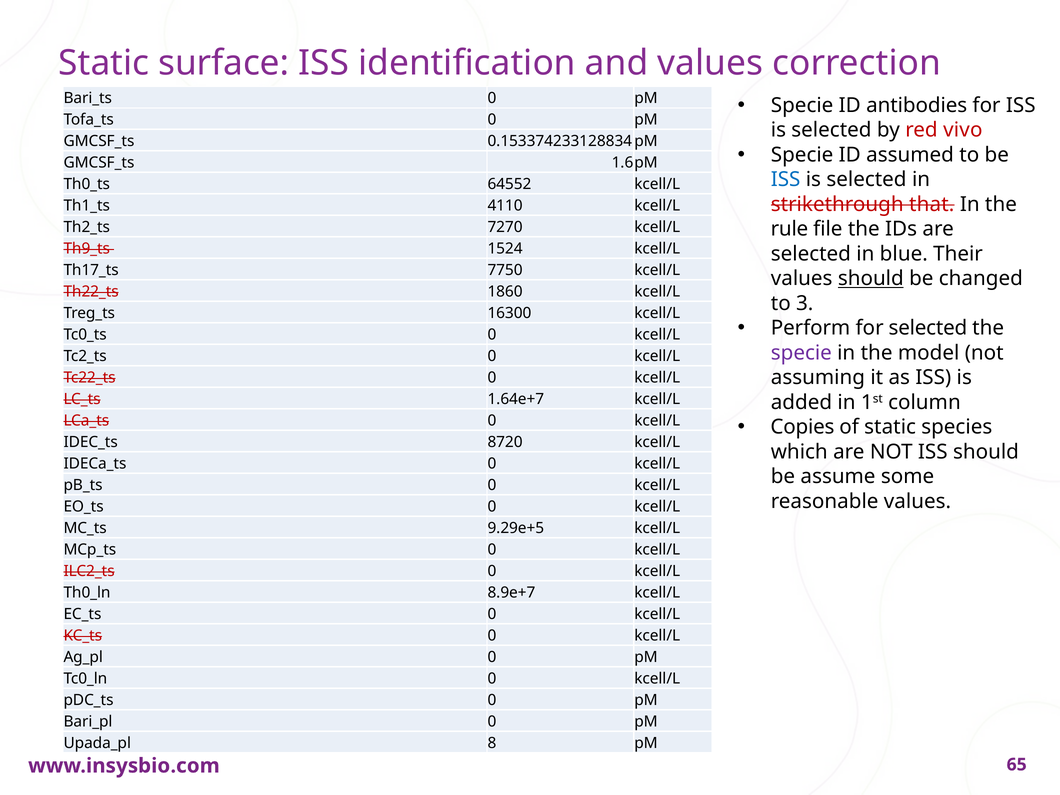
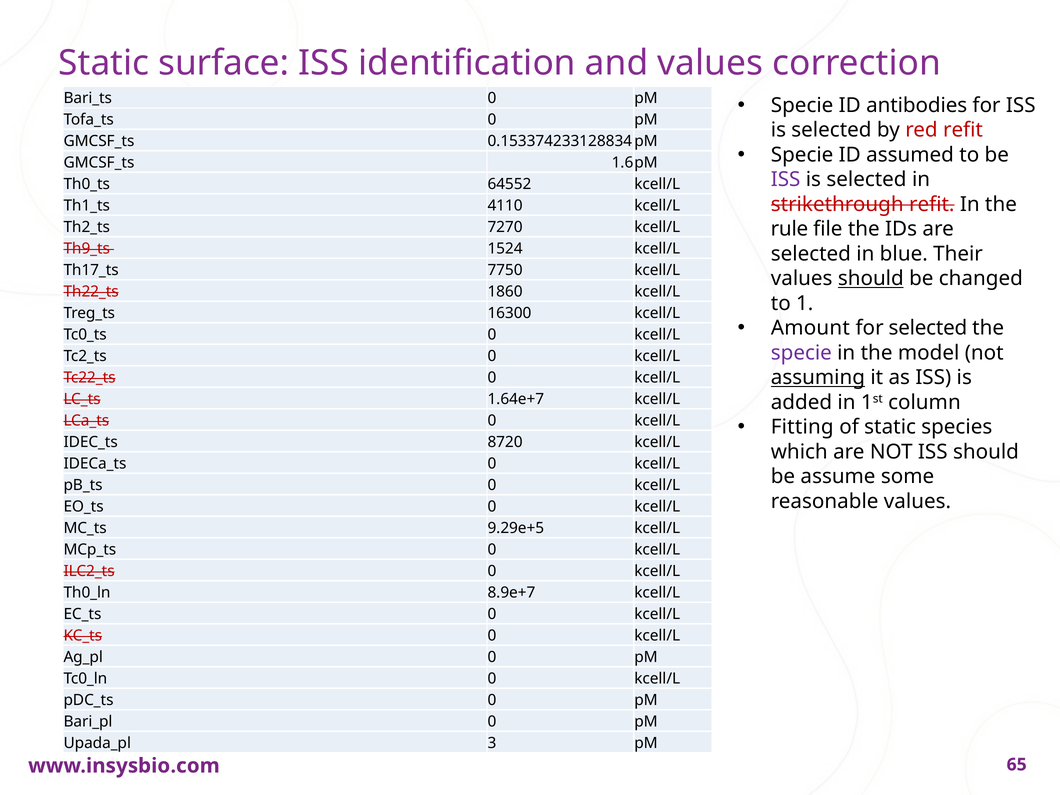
red vivo: vivo -> refit (963, 130)
ISS colour: blue -> purple (786, 180)
strikethrough that: that -> refit (932, 204)
3: 3 -> 1 (805, 303)
Perform: Perform -> Amount (810, 328)
assuming underline: none -> present (818, 378)
Copies: Copies -> Fitting (802, 427)
8: 8 -> 3 (492, 743)
